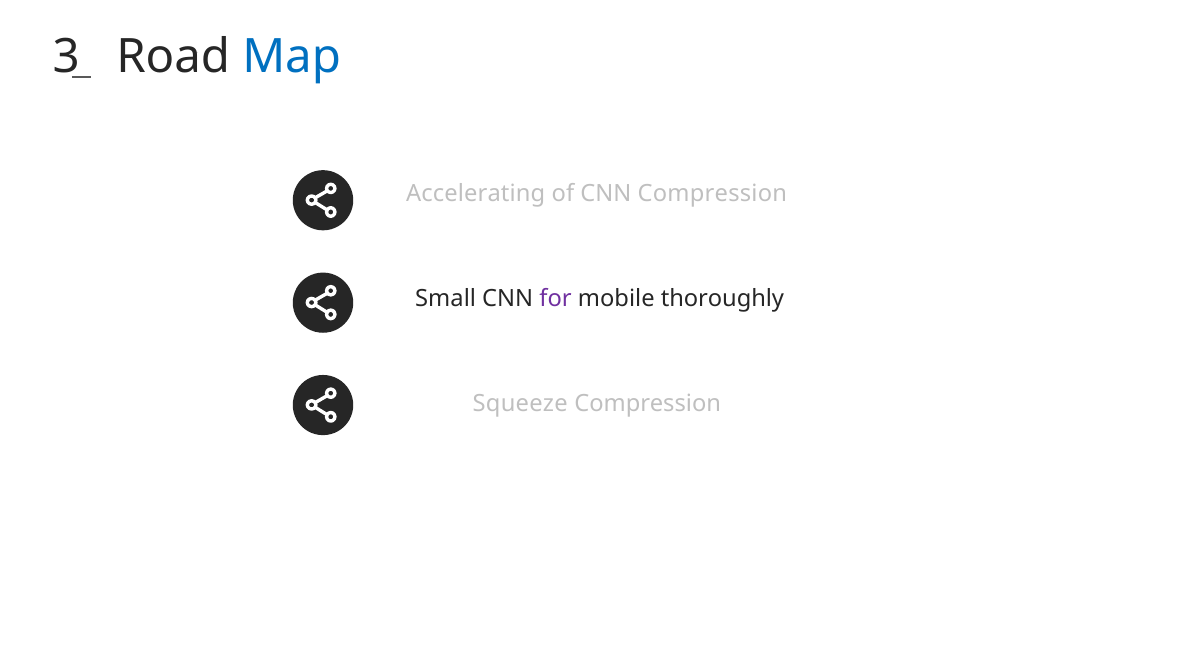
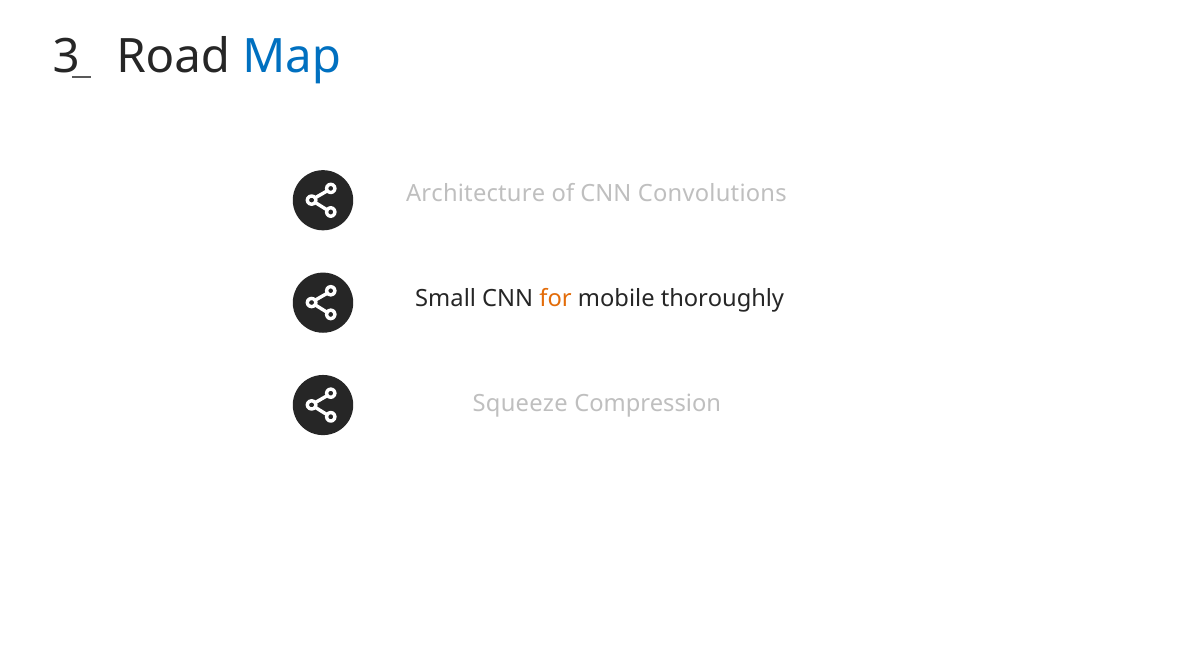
Accelerating: Accelerating -> Architecture (476, 194)
Compression: Compression -> Convolutions (712, 194)
for colour: purple -> orange (556, 299)
